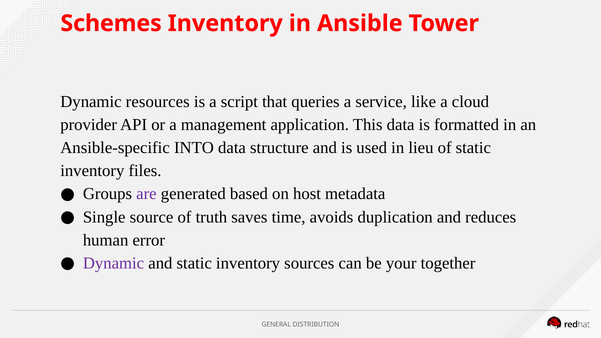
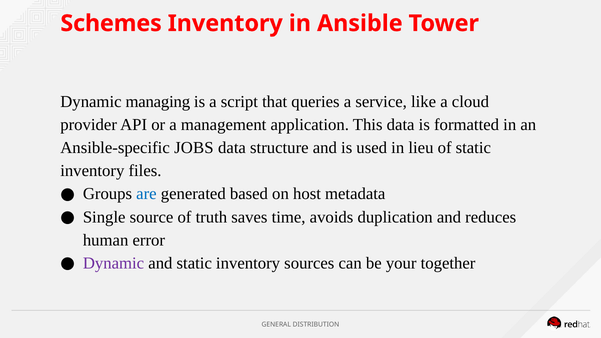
resources: resources -> managing (158, 102)
INTO: INTO -> JOBS (194, 148)
are colour: purple -> blue (146, 194)
